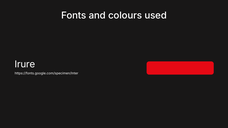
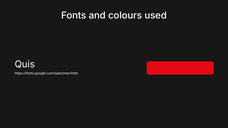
Irure: Irure -> Quis (25, 64)
